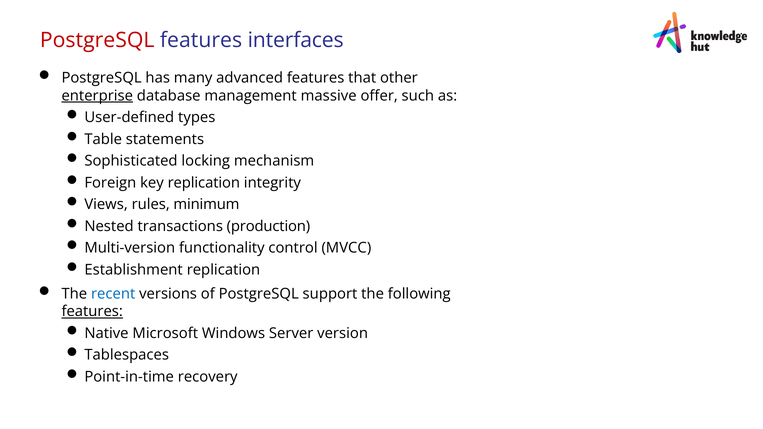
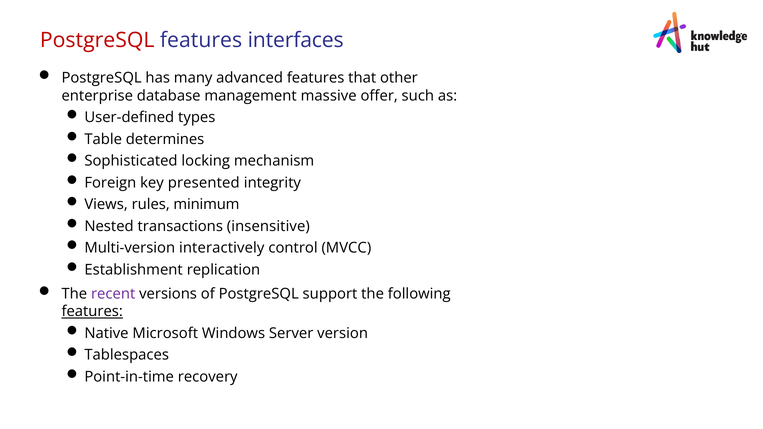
enterprise underline: present -> none (97, 96)
statements: statements -> determines (165, 139)
key replication: replication -> presented (204, 183)
production: production -> insensitive (268, 226)
functionality: functionality -> interactively (222, 248)
recent colour: blue -> purple (113, 294)
